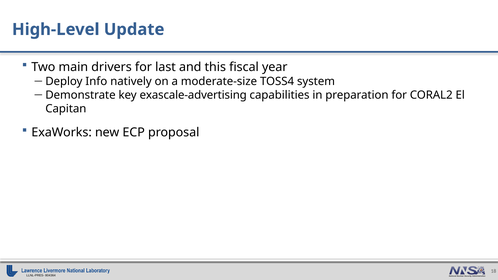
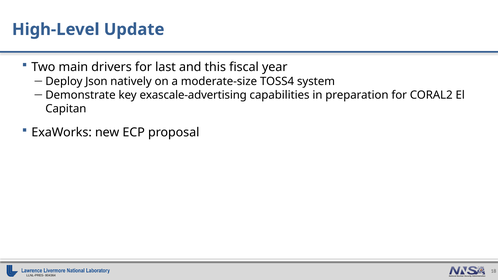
Info: Info -> Json (96, 81)
